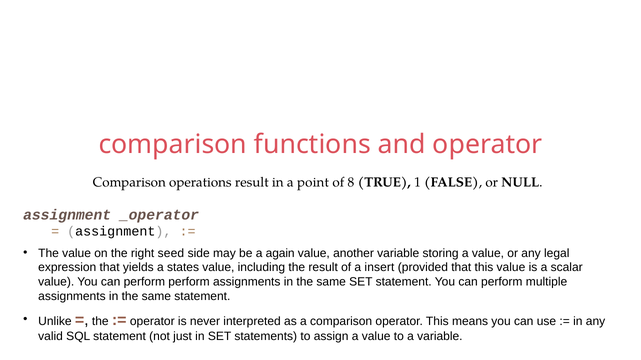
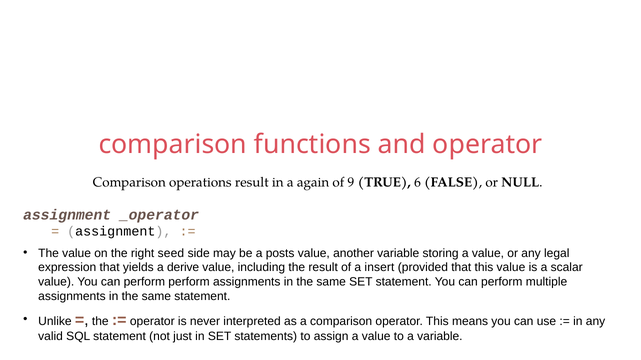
point: point -> again (313, 182)
8: 8 -> 9 (351, 182)
1: 1 -> 6 (418, 182)
again: again -> posts (280, 253)
states: states -> derive (183, 268)
